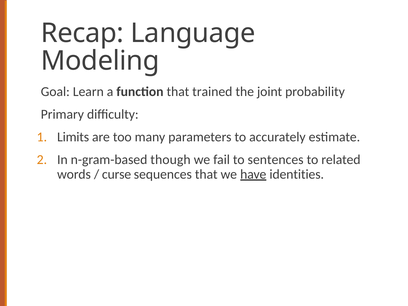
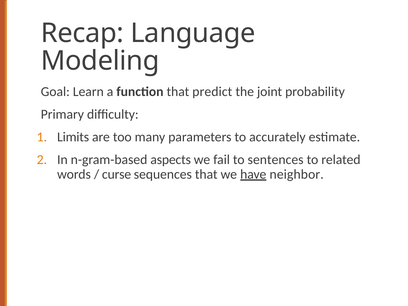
trained: trained -> predict (212, 92)
though: though -> aspects (171, 160)
identities: identities -> neighbor (297, 174)
